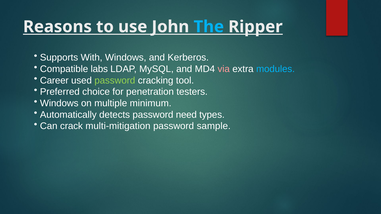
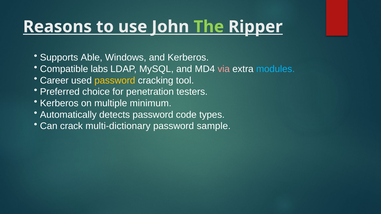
The colour: light blue -> light green (209, 27)
With: With -> Able (92, 58)
password colour: light green -> yellow (115, 80)
Windows: Windows -> Kerberos (59, 103)
need: need -> code (186, 115)
multi-mitigation: multi-mitigation -> multi-dictionary (118, 126)
